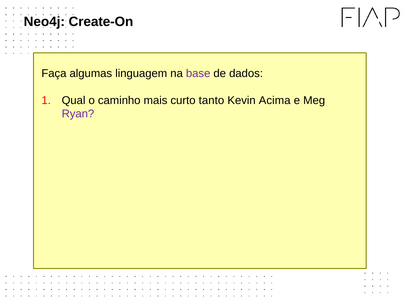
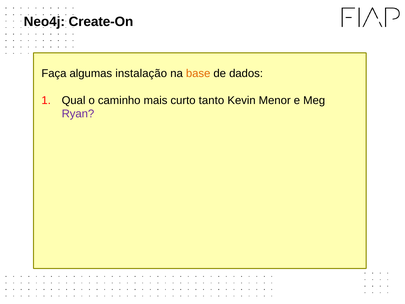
linguagem: linguagem -> instalação (141, 73)
base colour: purple -> orange (198, 73)
Acima: Acima -> Menor (275, 100)
